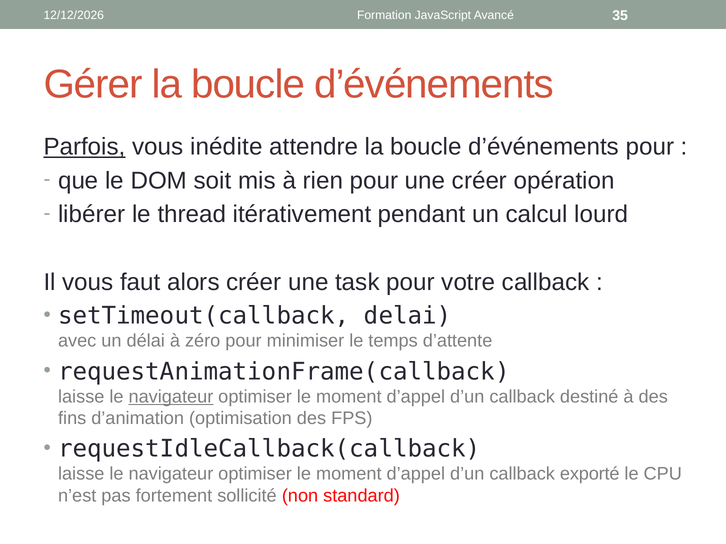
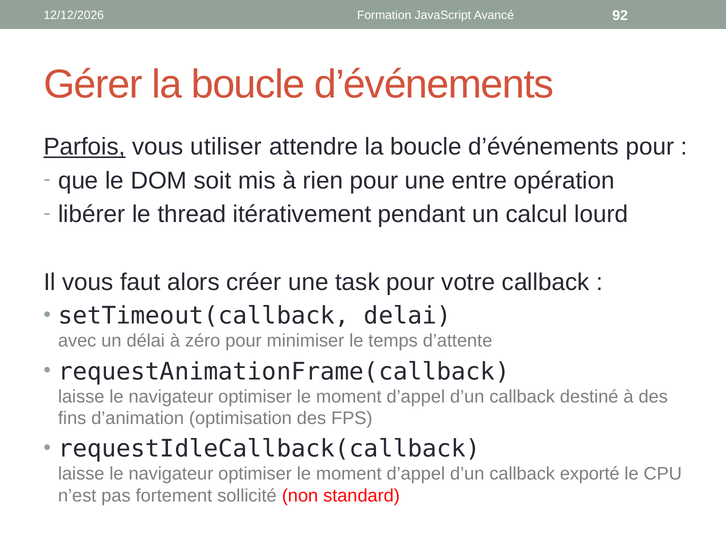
35: 35 -> 92 (620, 15)
inédite: inédite -> utiliser (226, 147)
une créer: créer -> entre (480, 181)
navigateur underline: present -> none (171, 397)
